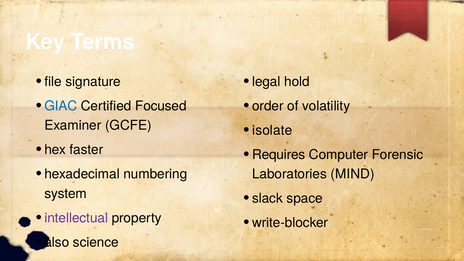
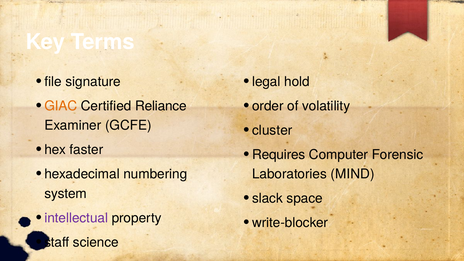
GIAC colour: blue -> orange (61, 106)
Focused: Focused -> Reliance (161, 106)
isolate: isolate -> cluster (272, 130)
also: also -> staff (57, 242)
